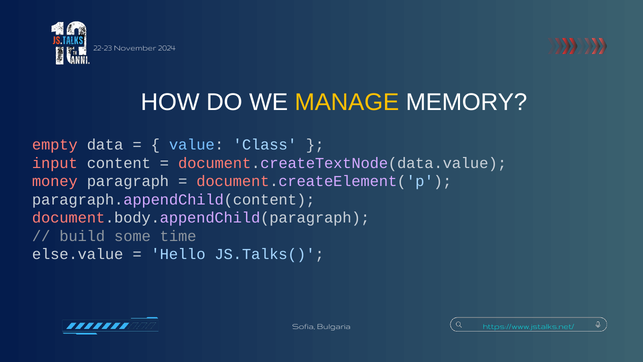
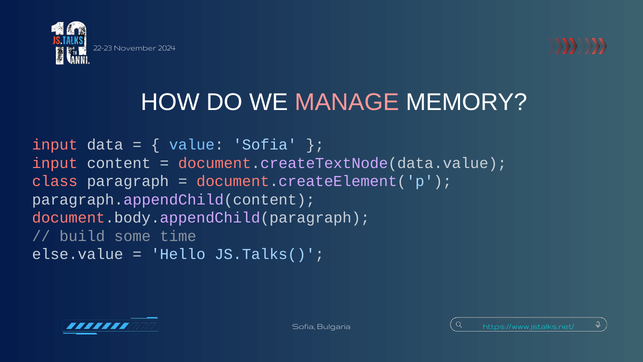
MANAGE colour: yellow -> pink (347, 102)
empty: empty -> input (55, 145)
value Class: Class -> Sofia (265, 145)
money: money -> class (55, 181)
